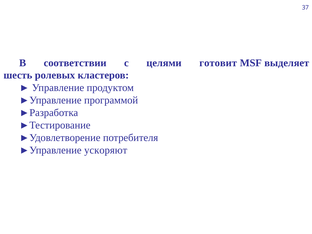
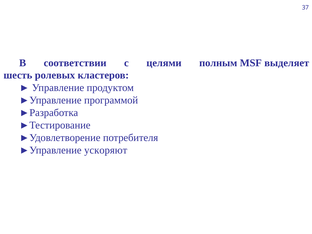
готовит: готовит -> полным (218, 63)
